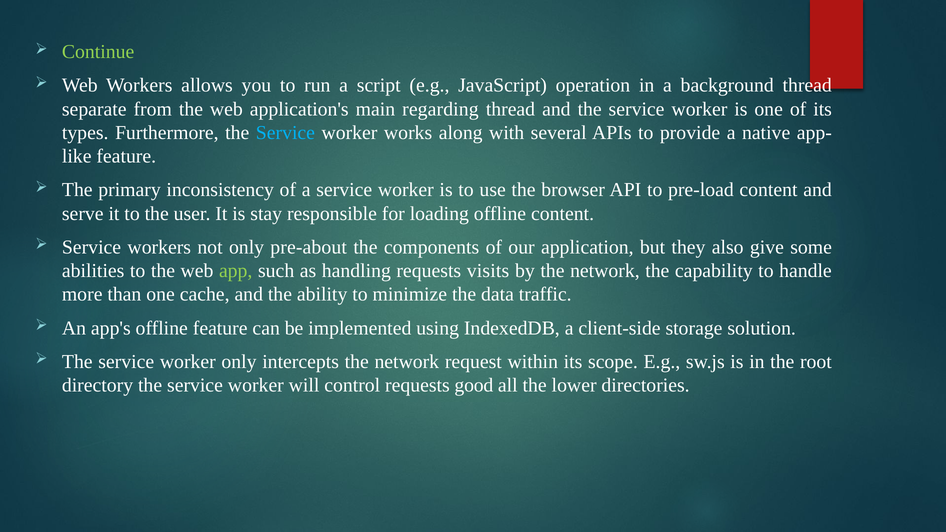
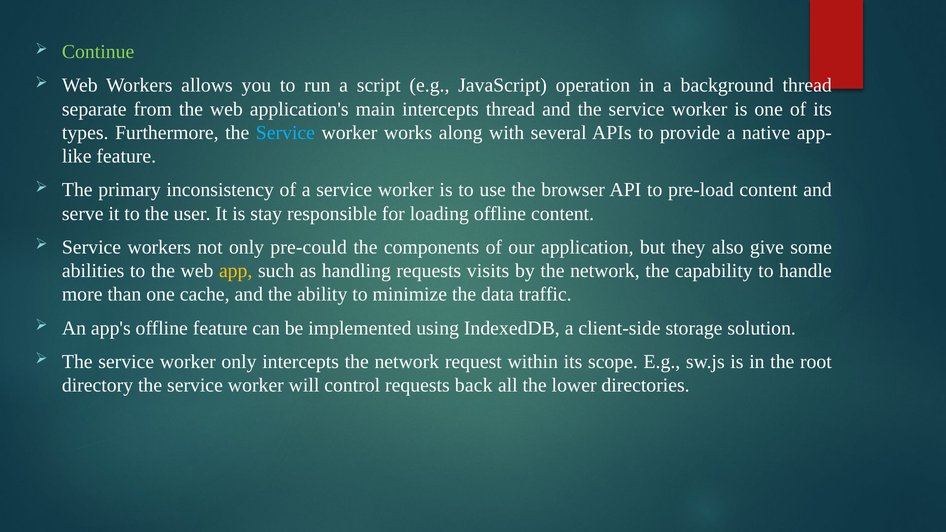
main regarding: regarding -> intercepts (440, 109)
pre-about: pre-about -> pre-could (309, 247)
app colour: light green -> yellow (236, 271)
good: good -> back (474, 385)
